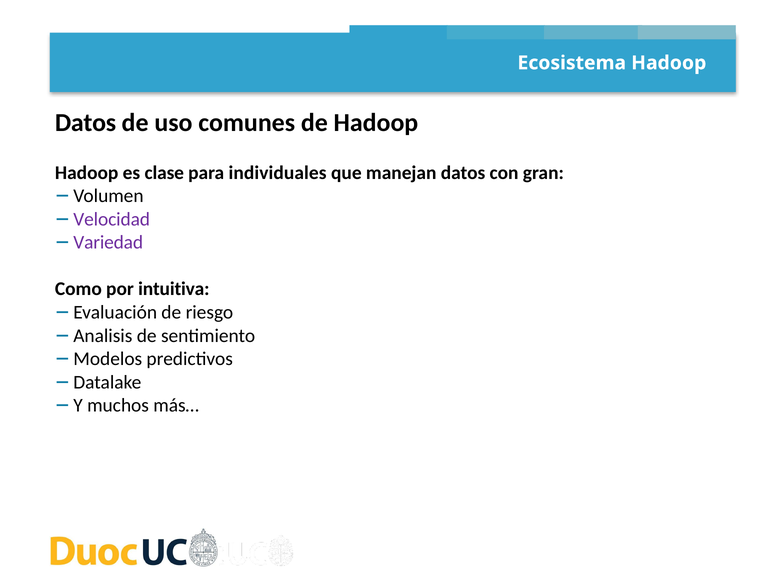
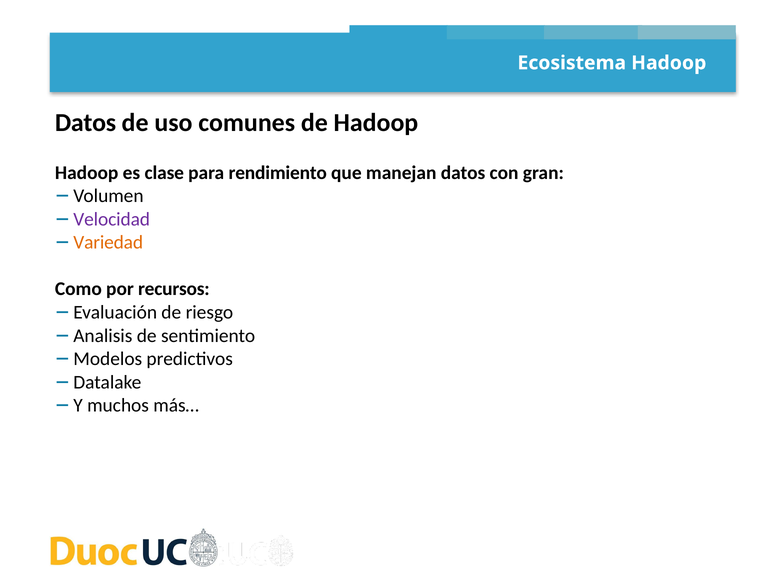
individuales: individuales -> rendimiento (278, 173)
Variedad colour: purple -> orange (108, 243)
intuitiva: intuitiva -> recursos (174, 289)
